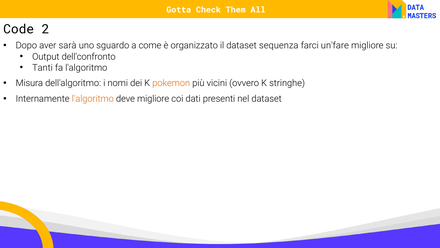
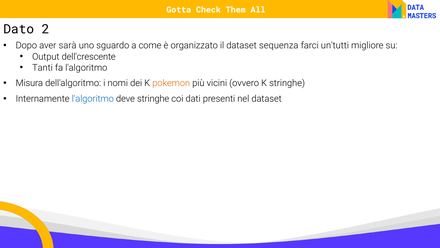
Code: Code -> Dato (19, 29)
un'fare: un'fare -> un'tutti (335, 46)
dell'confronto: dell'confronto -> dell'crescente (89, 57)
l'algoritmo colour: orange -> blue (93, 99)
deve migliore: migliore -> stringhe (153, 99)
